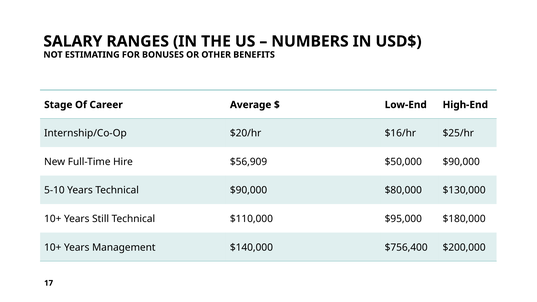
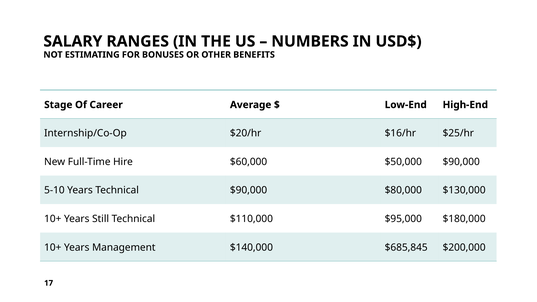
$56,909: $56,909 -> $60,000 (249, 162)
$756,400: $756,400 -> $685,845 (406, 247)
